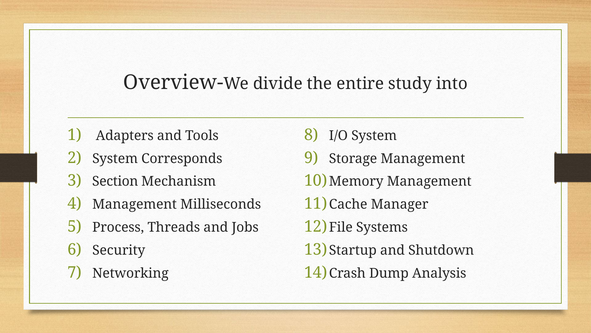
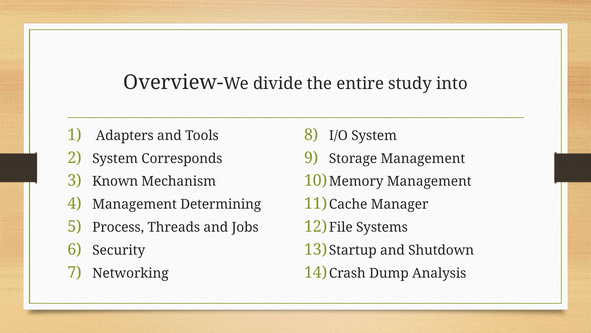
Section: Section -> Known (115, 181)
Milliseconds: Milliseconds -> Determining (221, 204)
